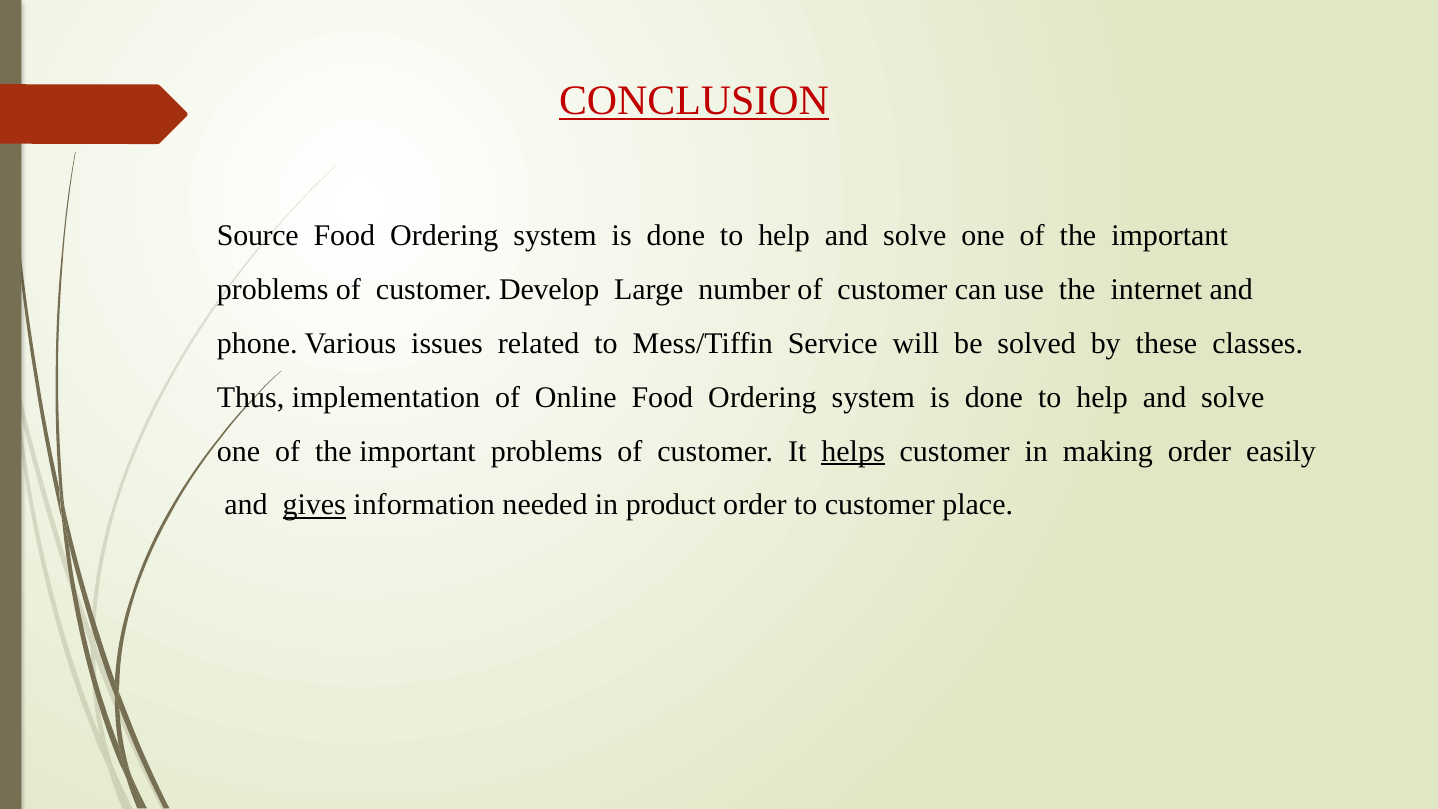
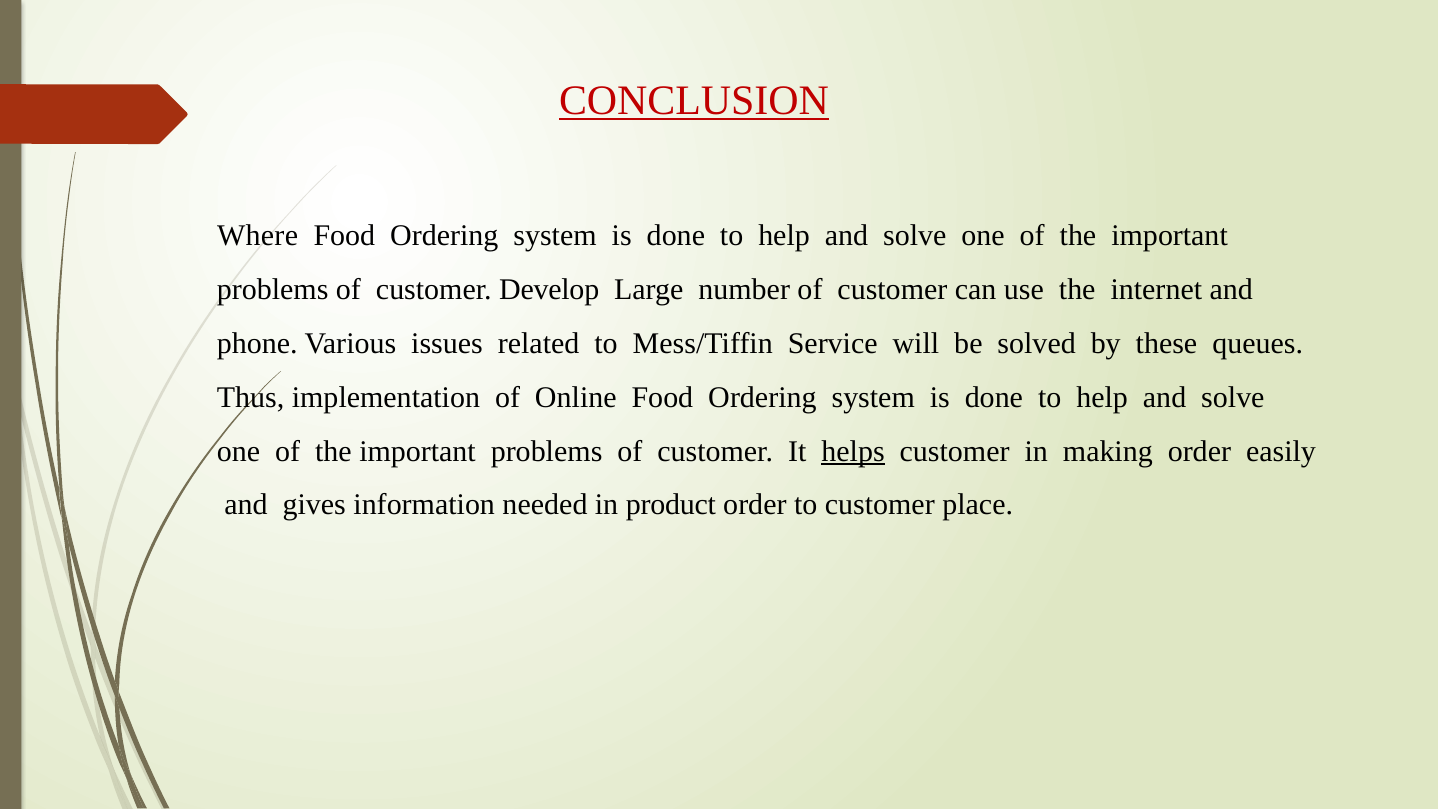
Source: Source -> Where (258, 235)
classes: classes -> queues (1258, 343)
gives underline: present -> none (314, 505)
